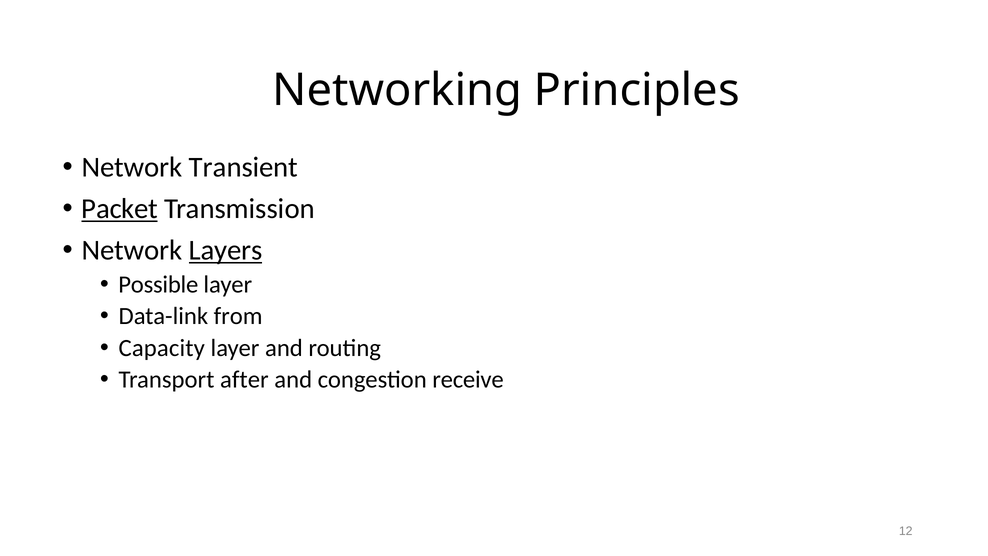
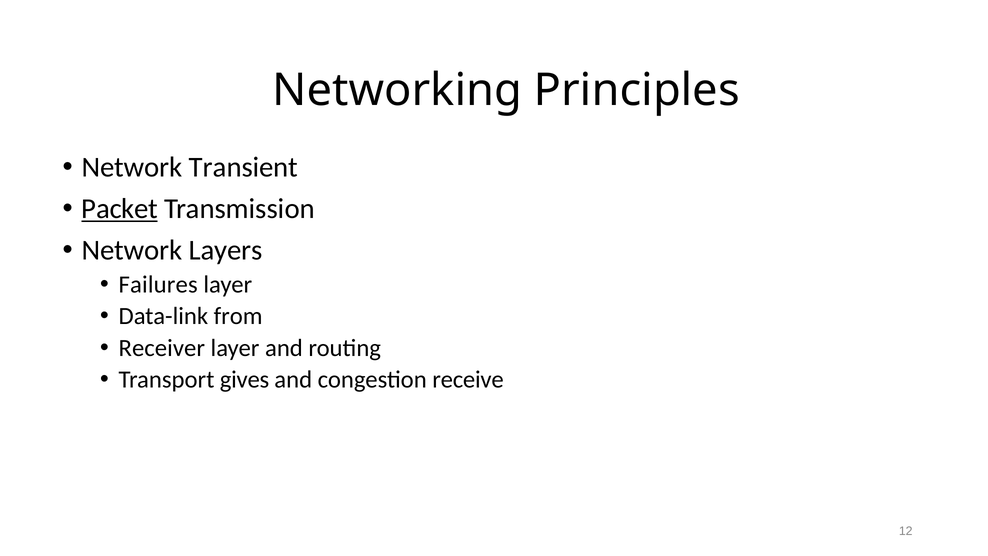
Layers underline: present -> none (226, 250)
Possible: Possible -> Failures (158, 284)
Capacity: Capacity -> Receiver (162, 348)
after: after -> gives (245, 380)
